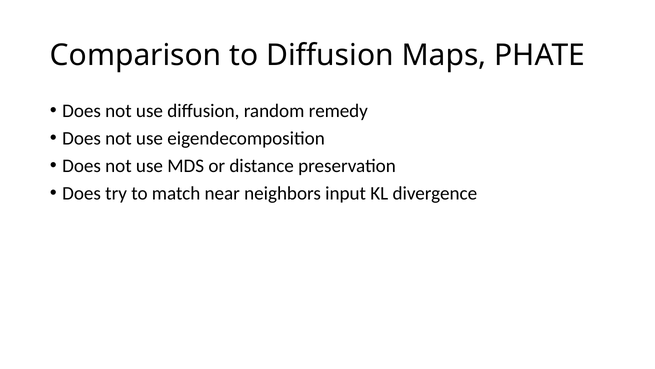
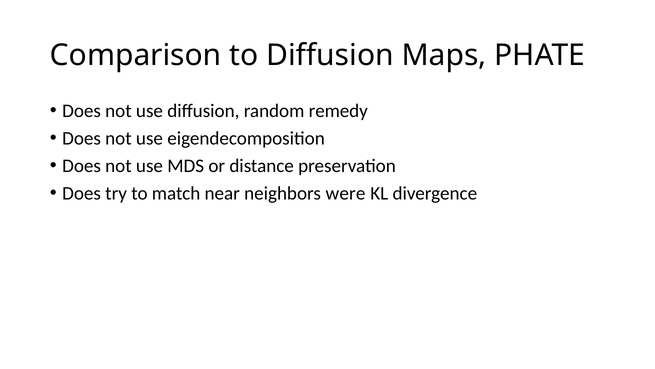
input: input -> were (345, 193)
